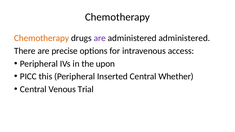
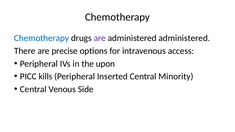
Chemotherapy colour: orange -> blue (42, 38)
this: this -> kills (46, 77)
Whether: Whether -> Minority (176, 77)
Trial: Trial -> Side (86, 89)
